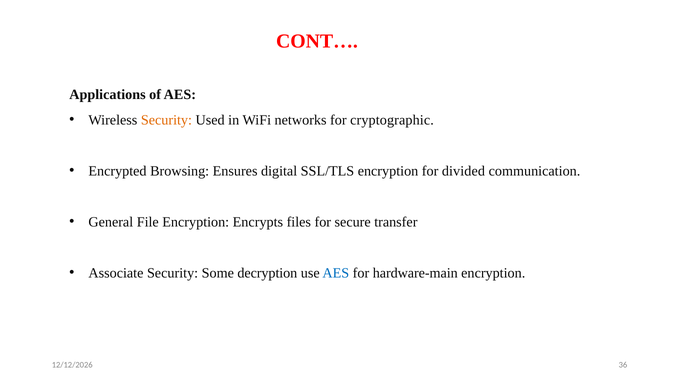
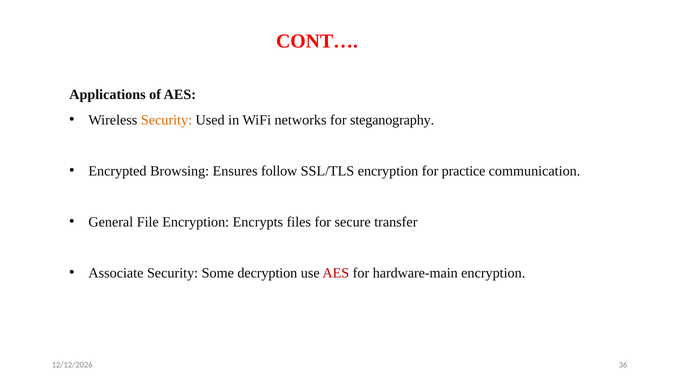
cryptographic: cryptographic -> steganography (392, 120)
digital: digital -> follow (279, 171)
divided: divided -> practice (464, 171)
AES colour: blue -> red (336, 273)
